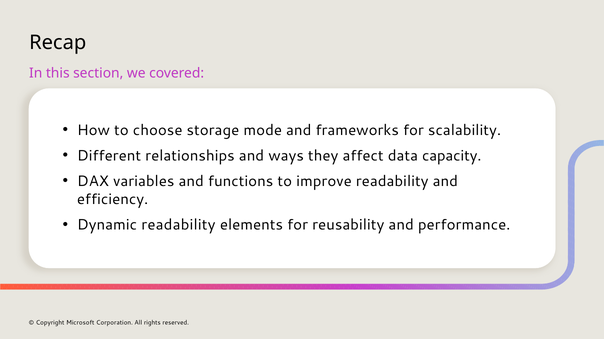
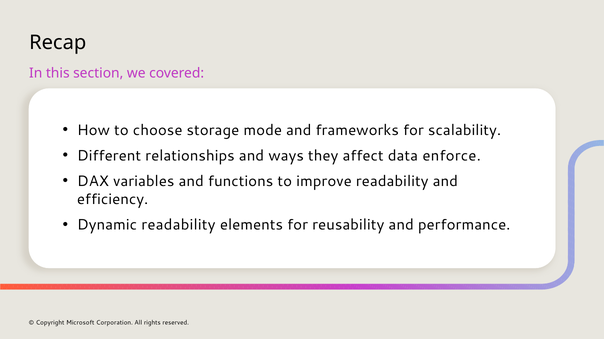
capacity: capacity -> enforce (452, 156)
